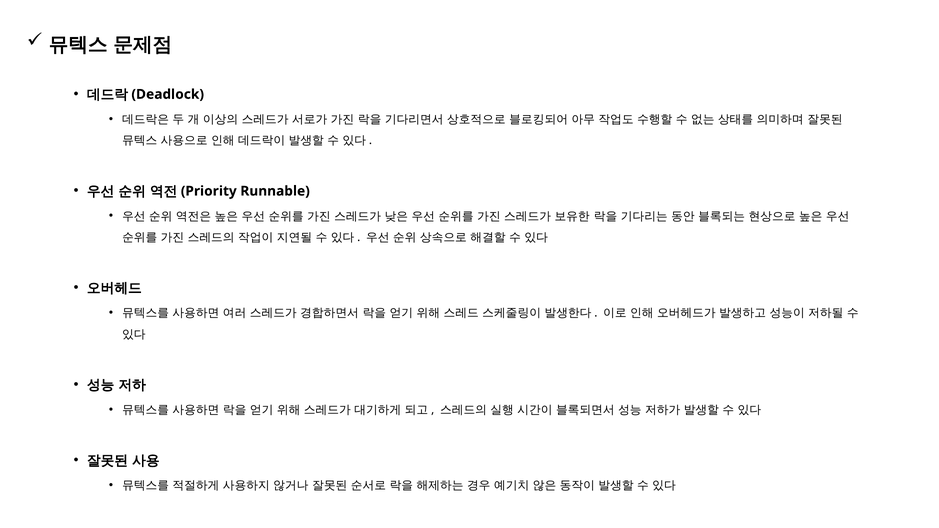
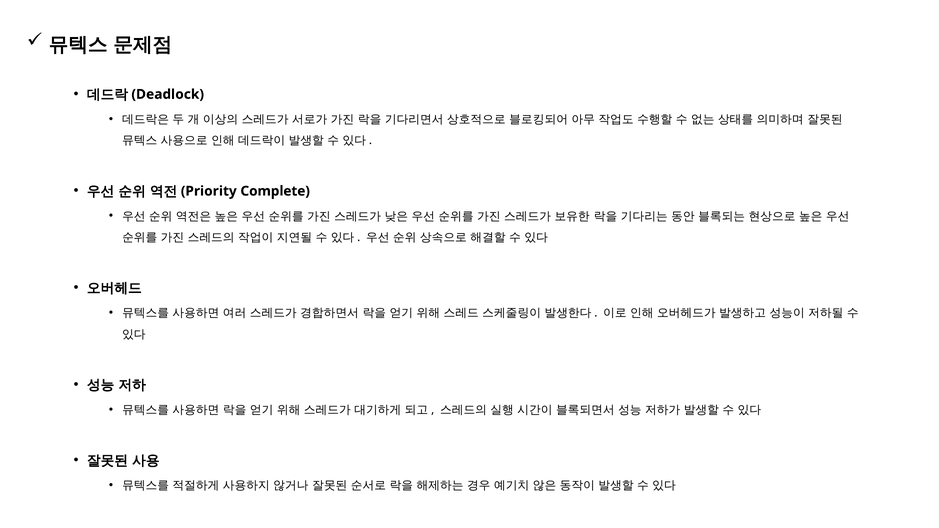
Runnable: Runnable -> Complete (275, 191)
